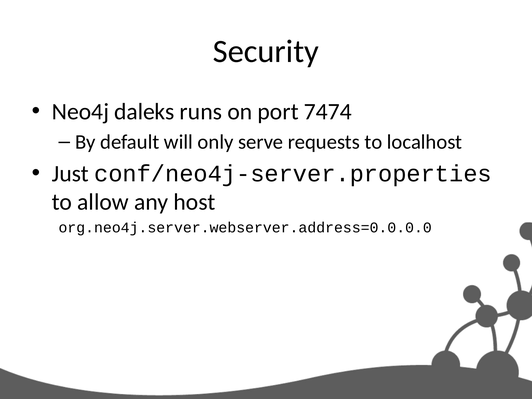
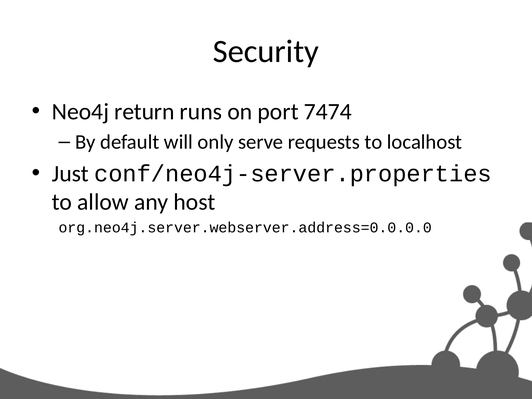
daleks: daleks -> return (144, 112)
